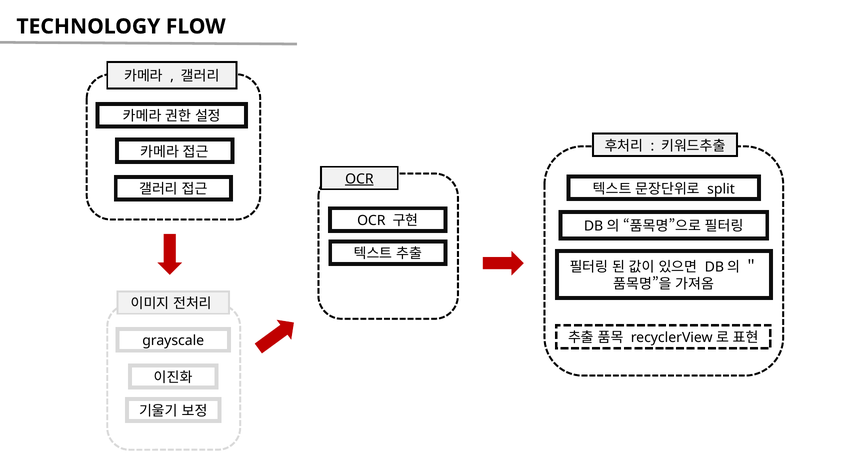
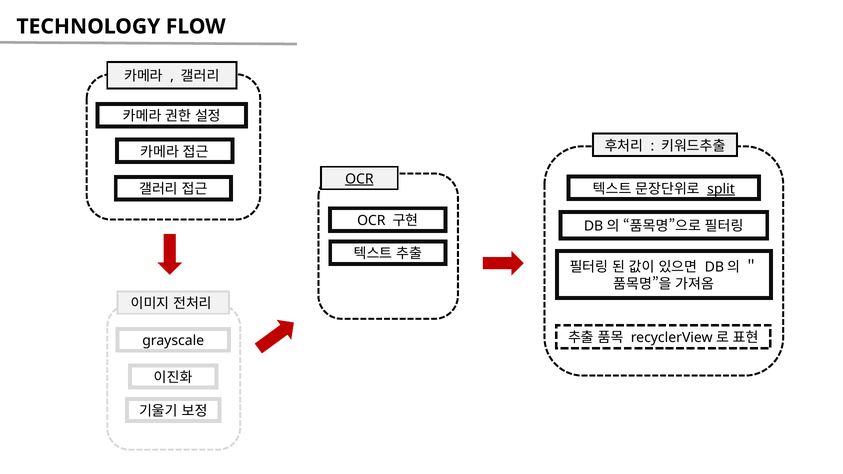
split underline: none -> present (721, 189)
